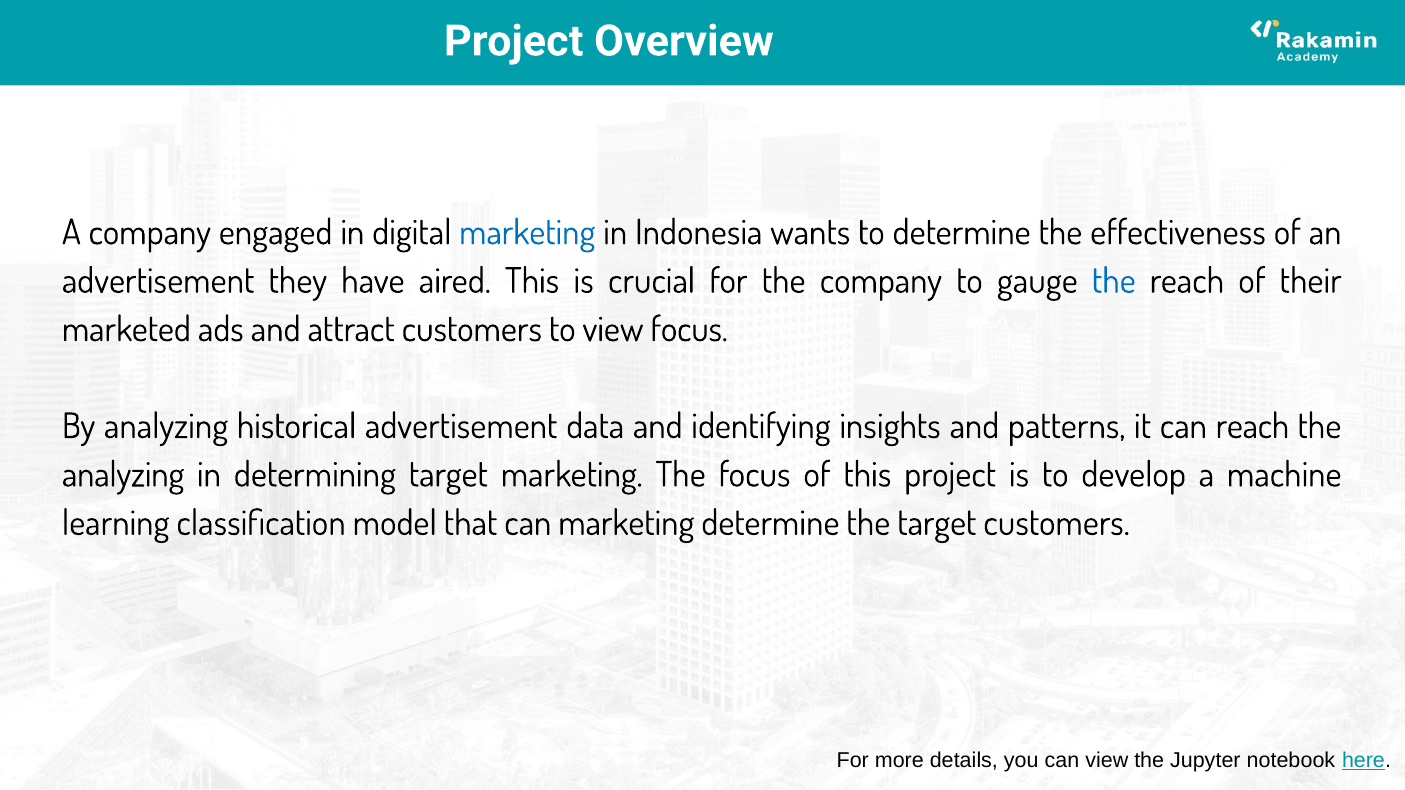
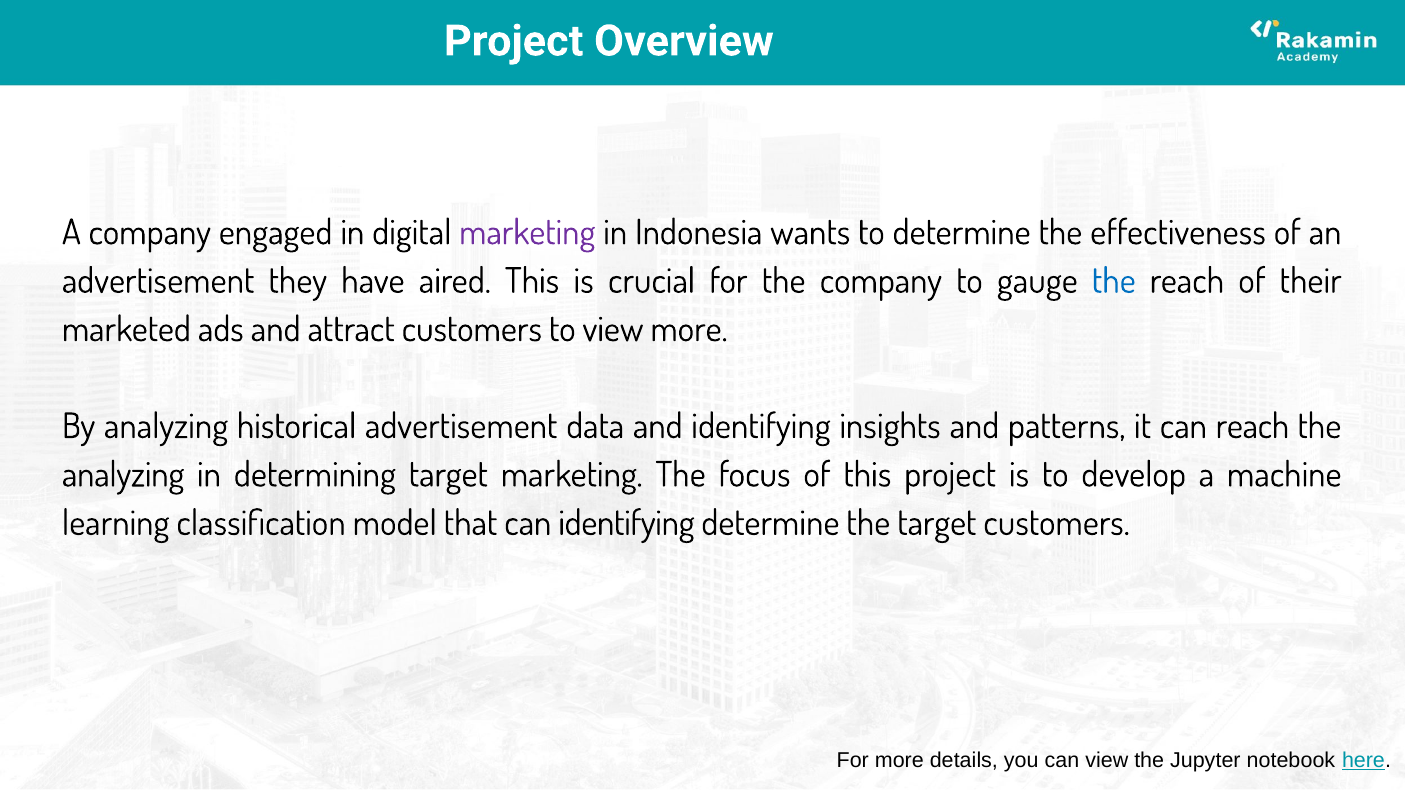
marketing colour: blue -> purple (527, 233)
view focus: focus -> more (689, 330)
can marketing: marketing -> identifying (626, 524)
